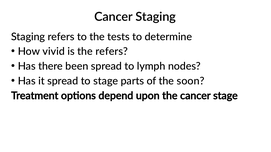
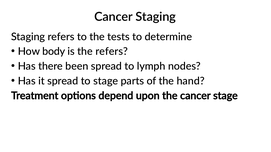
vivid: vivid -> body (54, 52)
soon: soon -> hand (191, 81)
